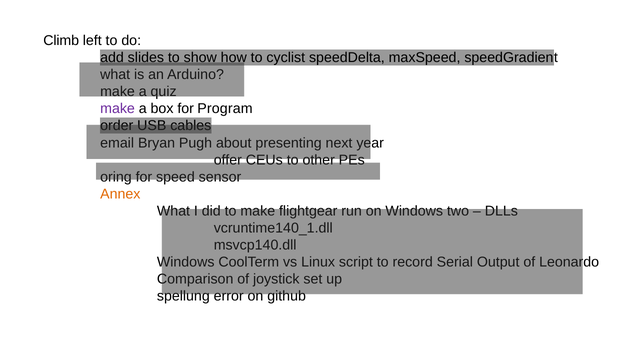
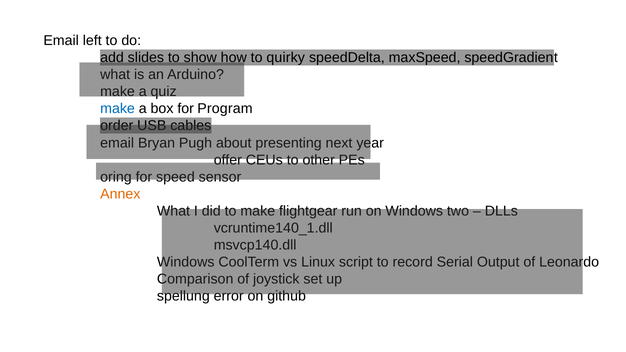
Climb: Climb -> Email (61, 41)
cyclist: cyclist -> quirky (286, 58)
make colour: purple -> blue (118, 109)
